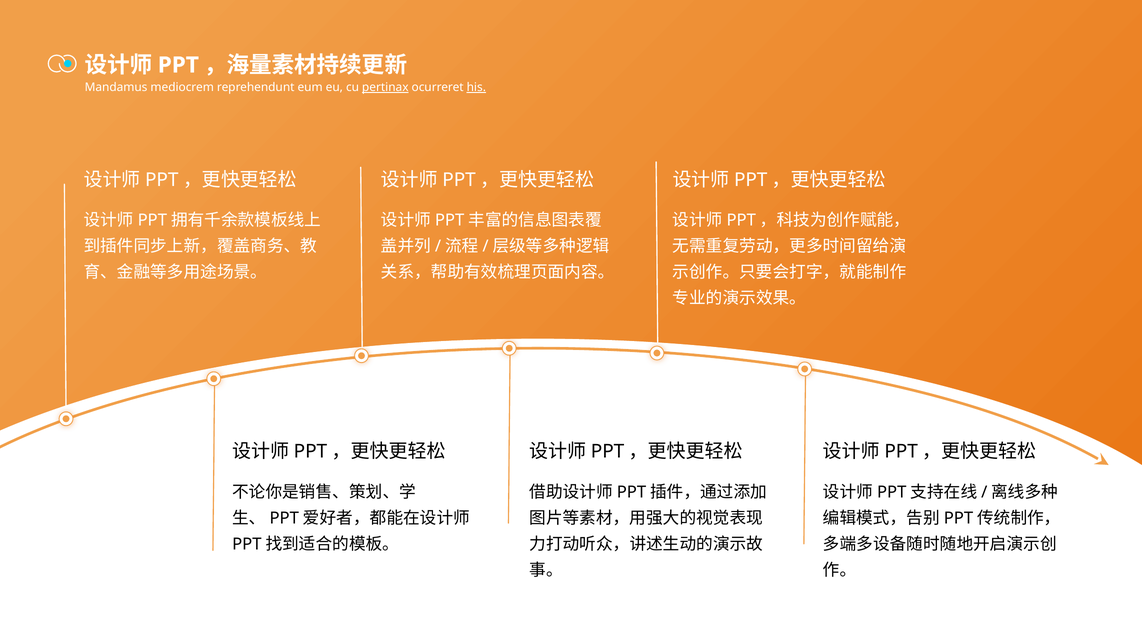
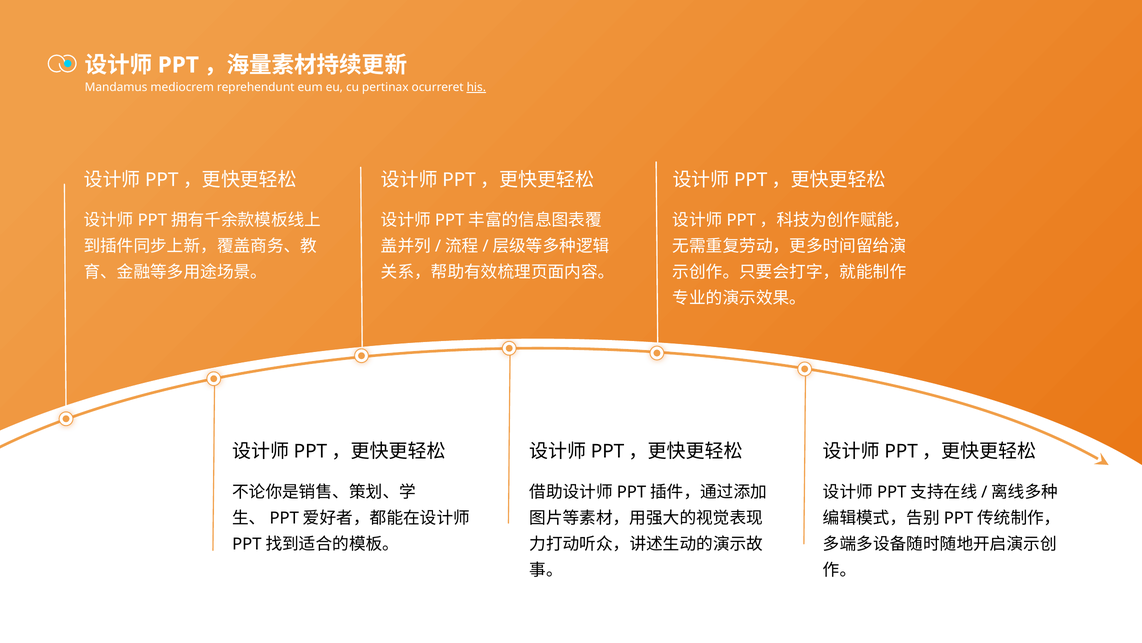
pertinax underline: present -> none (385, 87)
